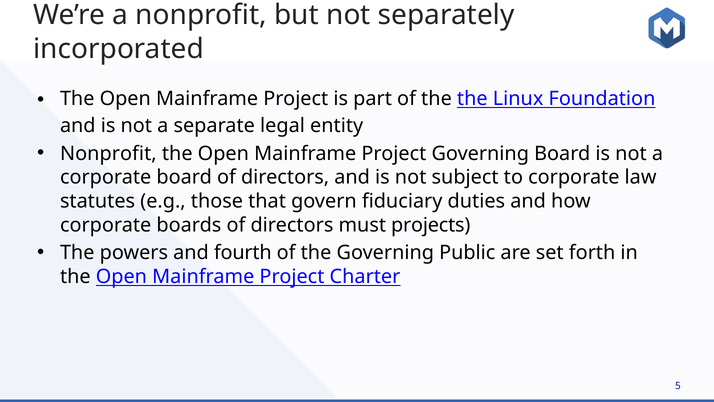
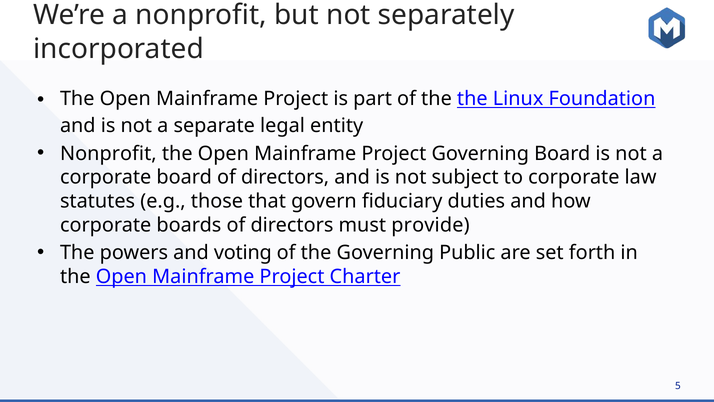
projects: projects -> provide (431, 225)
fourth: fourth -> voting (243, 253)
